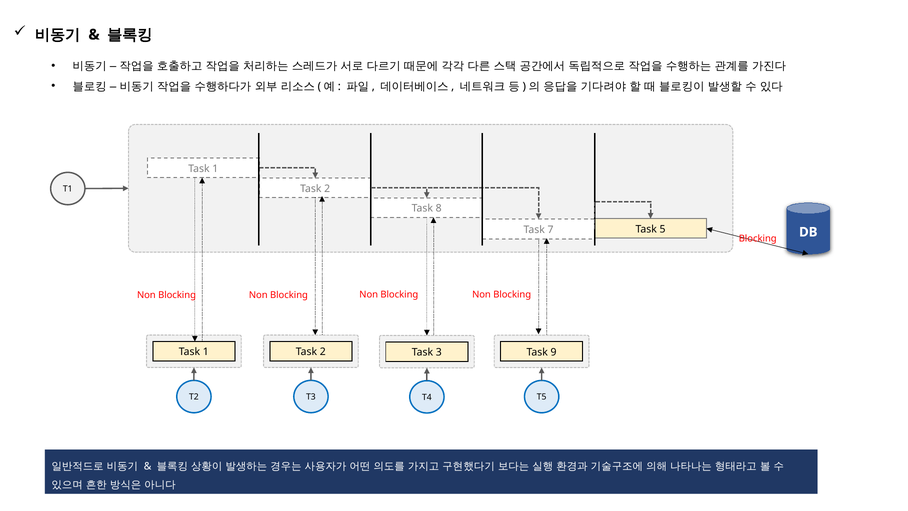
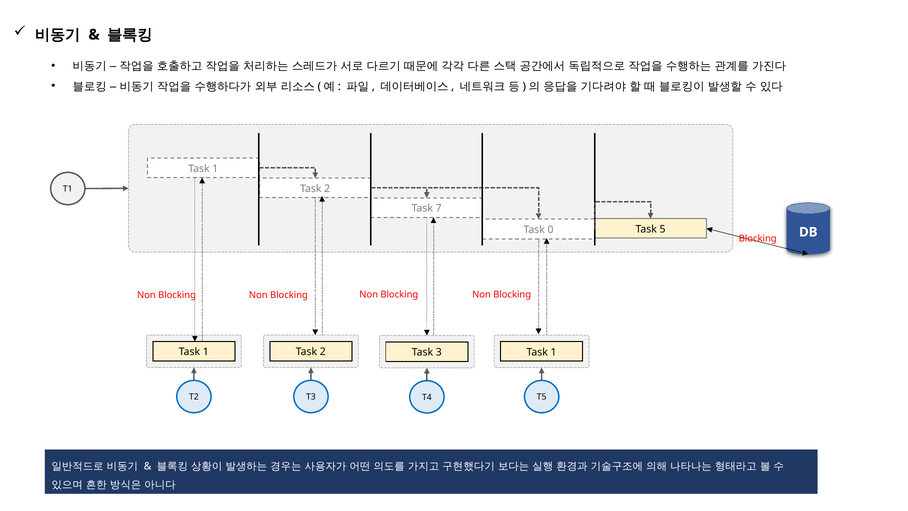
8: 8 -> 7 (439, 208)
7: 7 -> 0 (551, 230)
9: 9 -> 1 (554, 352)
